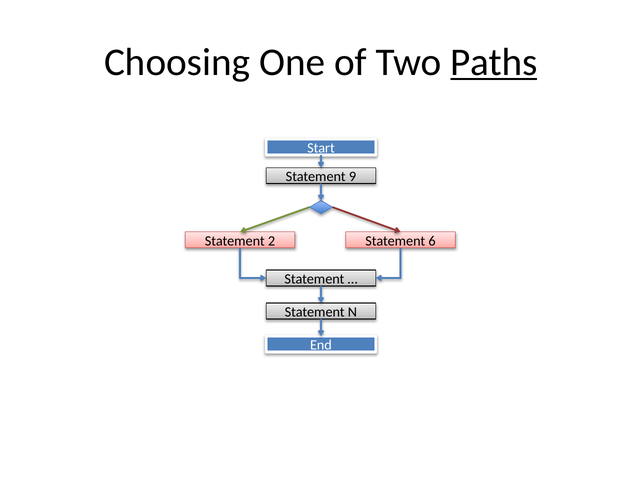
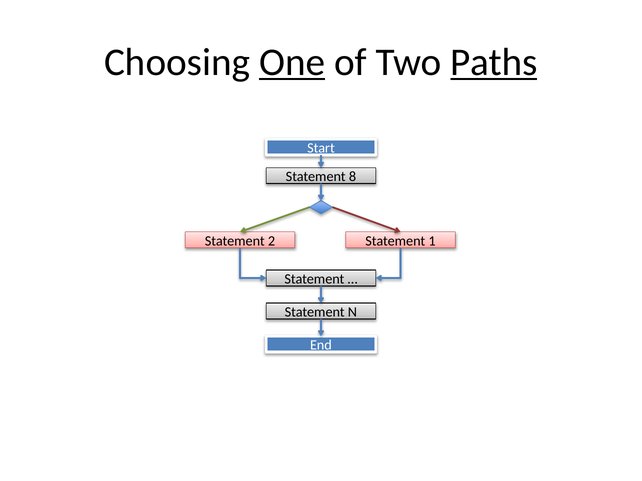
One underline: none -> present (292, 62)
9: 9 -> 8 (352, 177)
6: 6 -> 1 (432, 241)
